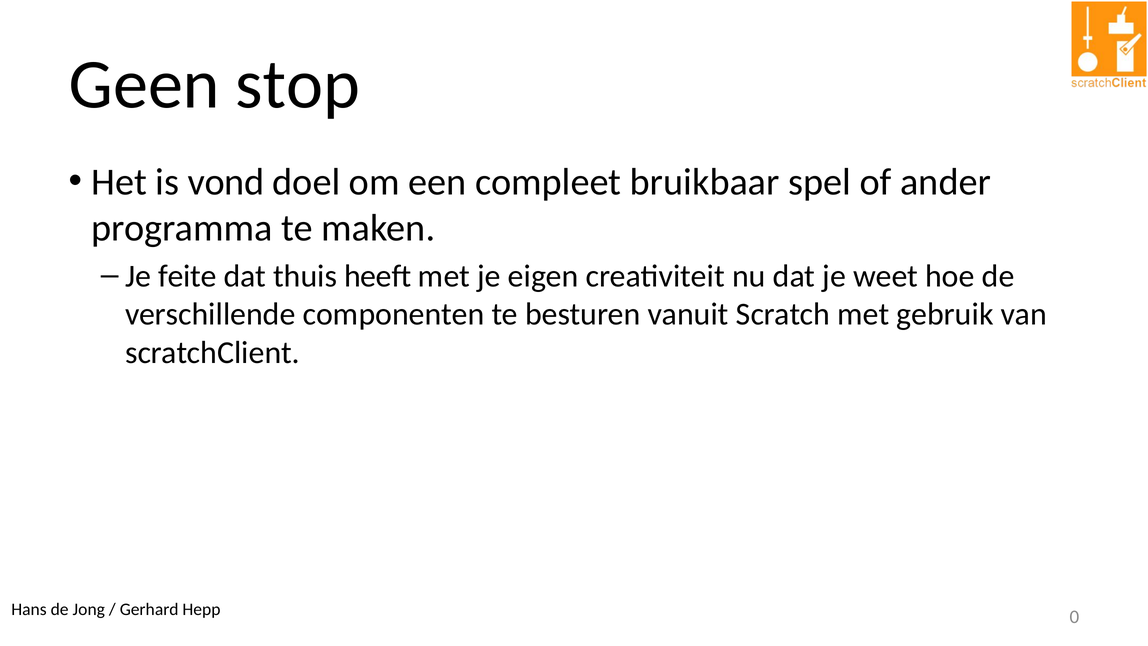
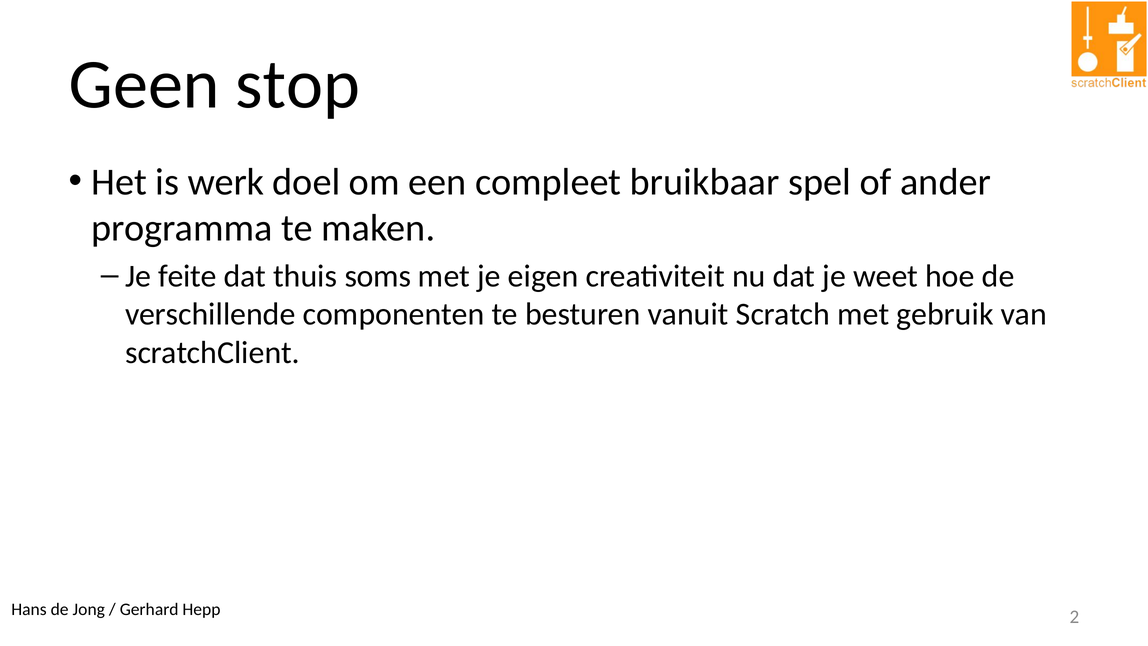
vond: vond -> werk (226, 182)
heeft: heeft -> soms (378, 276)
0: 0 -> 2 (1074, 617)
